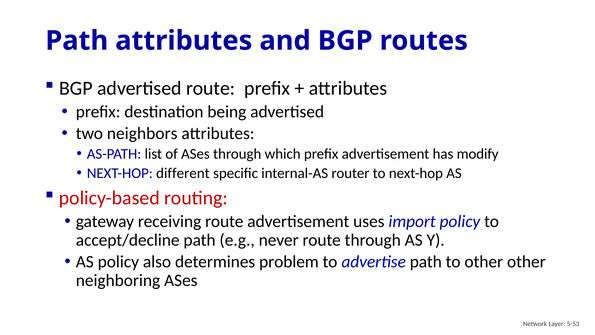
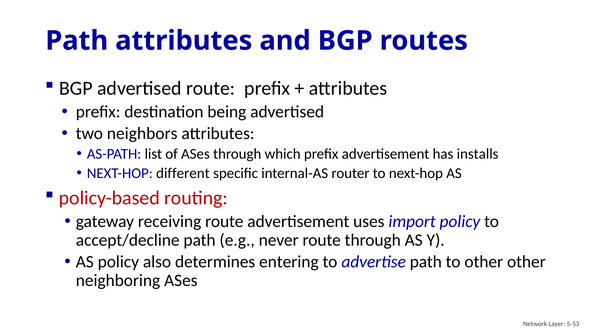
modify: modify -> installs (478, 154)
problem: problem -> entering (289, 262)
